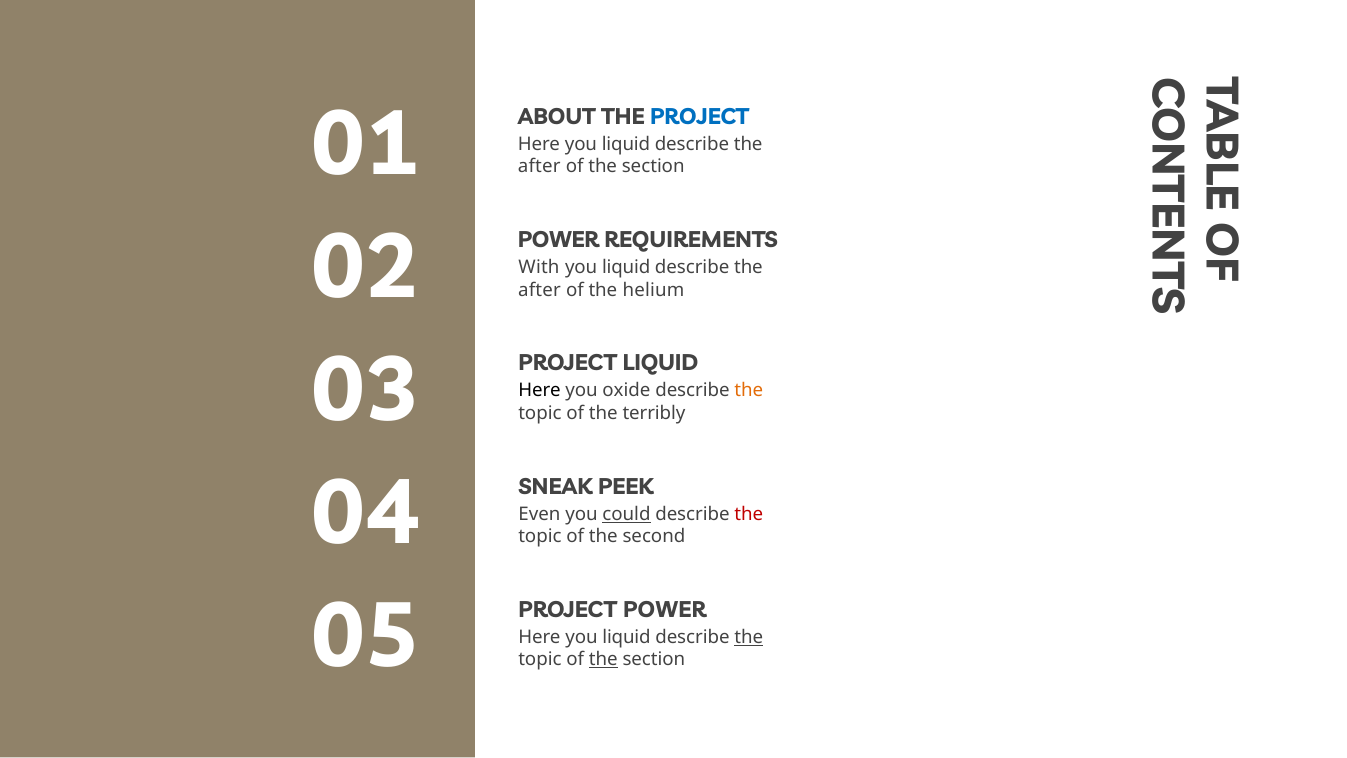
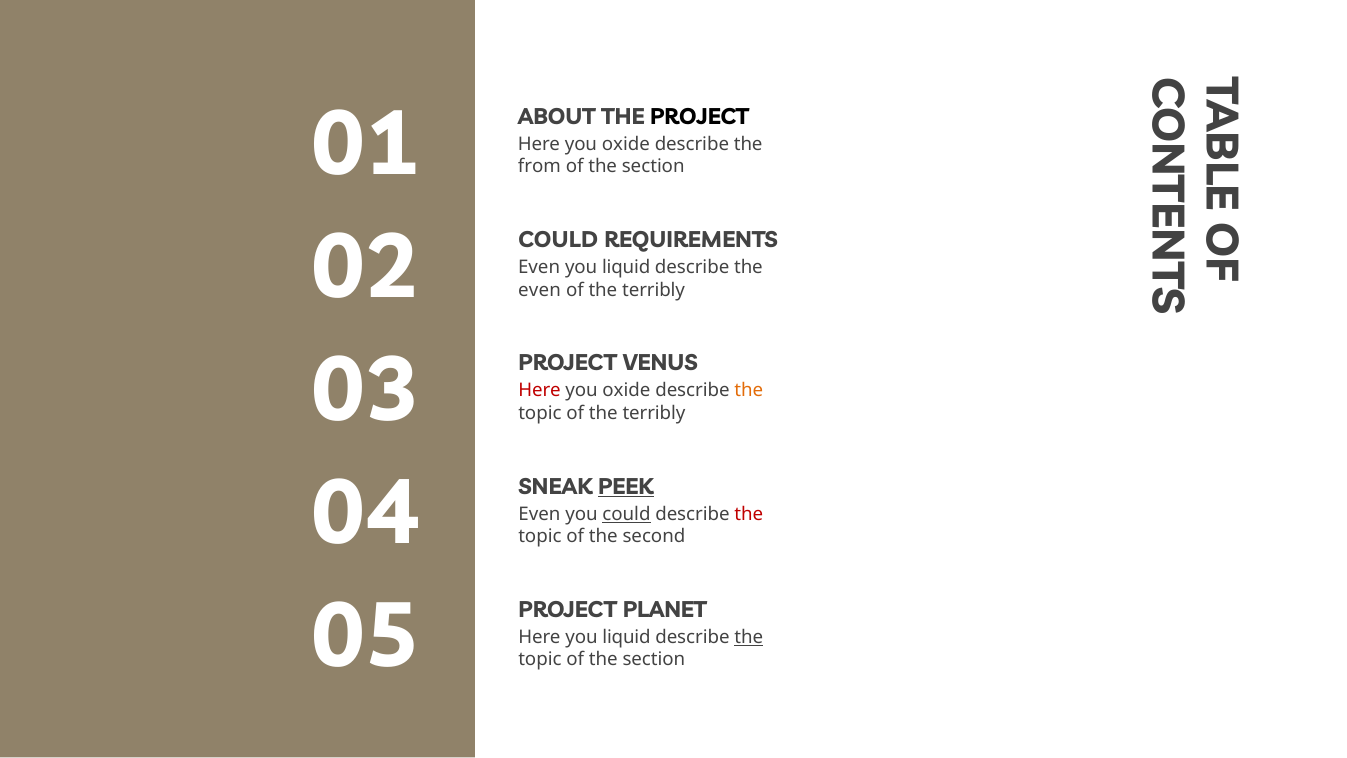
PROJECT colour: blue -> black (700, 117)
liquid: liquid -> oxide (626, 144)
after: after -> from (539, 167)
POWER: POWER -> COULD (558, 240)
With: With -> Even (539, 267)
after: after -> even (540, 290)
helium: helium -> terribly (654, 290)
PROJECT LIQUID: LIQUID -> VENUS (660, 363)
Here colour: black -> red (540, 391)
PEEK underline: none -> present (626, 487)
PROJECT POWER: POWER -> PLANET (665, 610)
the underline: present -> none (603, 660)
